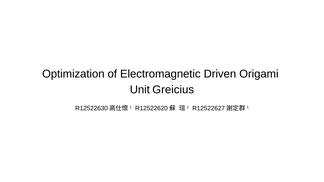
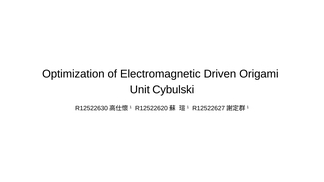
Greicius: Greicius -> Cybulski (173, 90)
